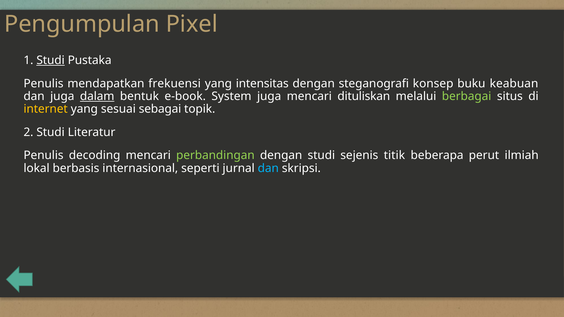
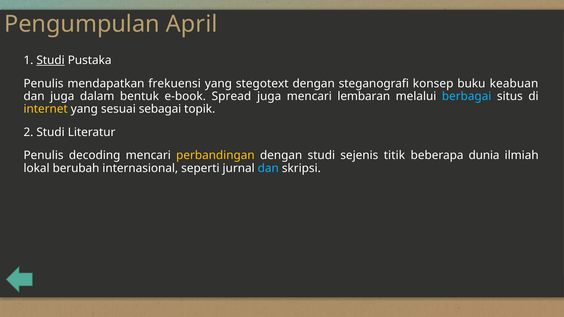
Pixel: Pixel -> April (192, 24)
intensitas: intensitas -> stegotext (262, 84)
dalam underline: present -> none (97, 96)
System: System -> Spread (231, 96)
dituliskan: dituliskan -> lembaran (364, 96)
berbagai colour: light green -> light blue (467, 96)
perbandingan colour: light green -> yellow (215, 156)
perut: perut -> dunia (484, 156)
berbasis: berbasis -> berubah (76, 168)
